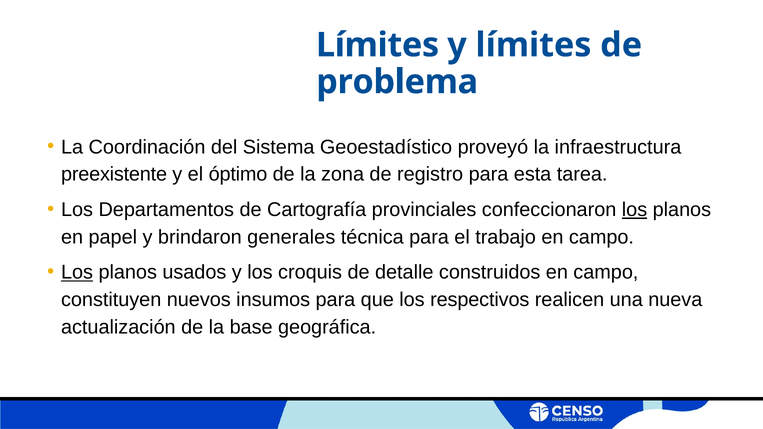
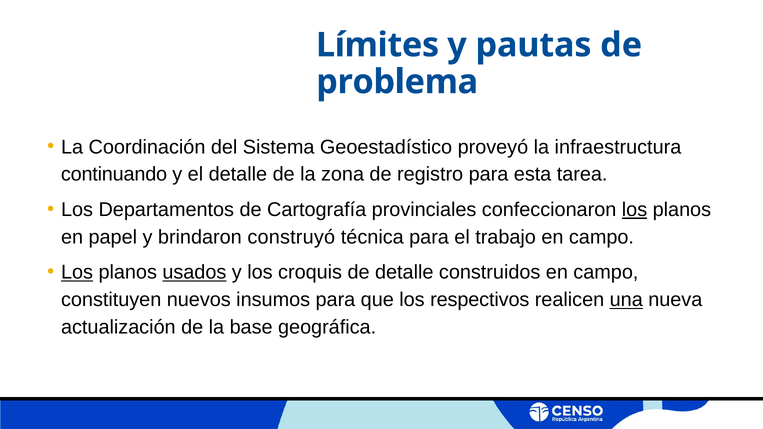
y límites: límites -> pautas (534, 45)
preexistente: preexistente -> continuando (114, 174)
el óptimo: óptimo -> detalle (238, 174)
generales: generales -> construyó (291, 237)
usados underline: none -> present (194, 273)
una underline: none -> present (626, 300)
